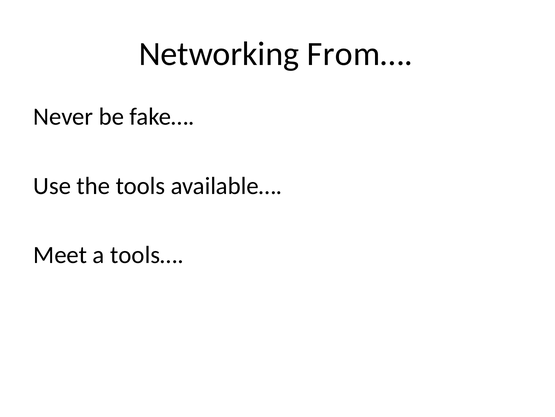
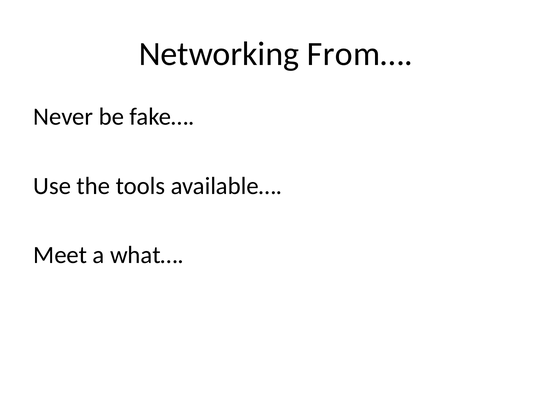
tools…: tools… -> what… (147, 255)
